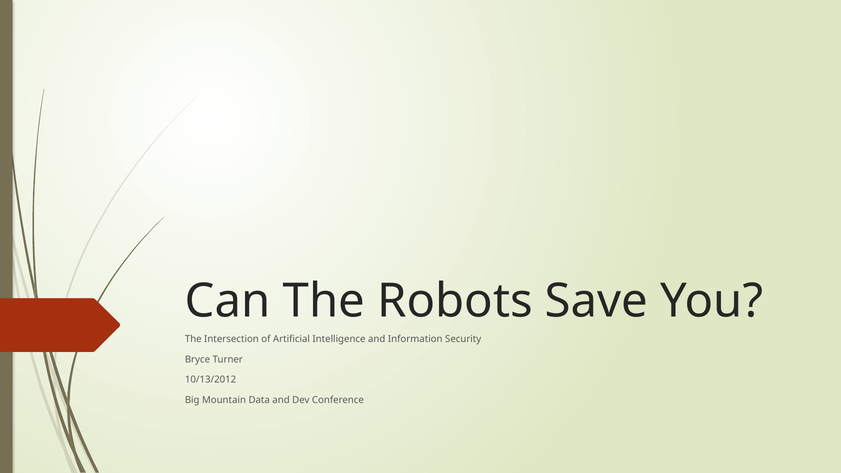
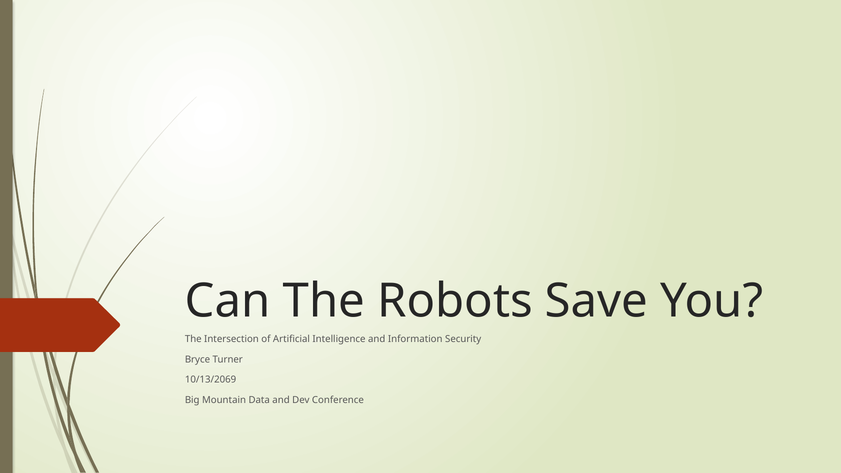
10/13/2012: 10/13/2012 -> 10/13/2069 (211, 380)
